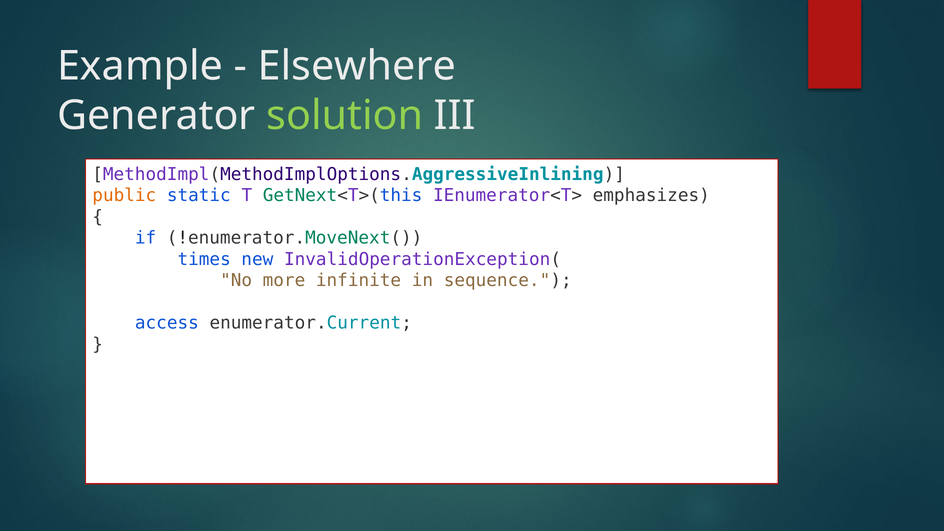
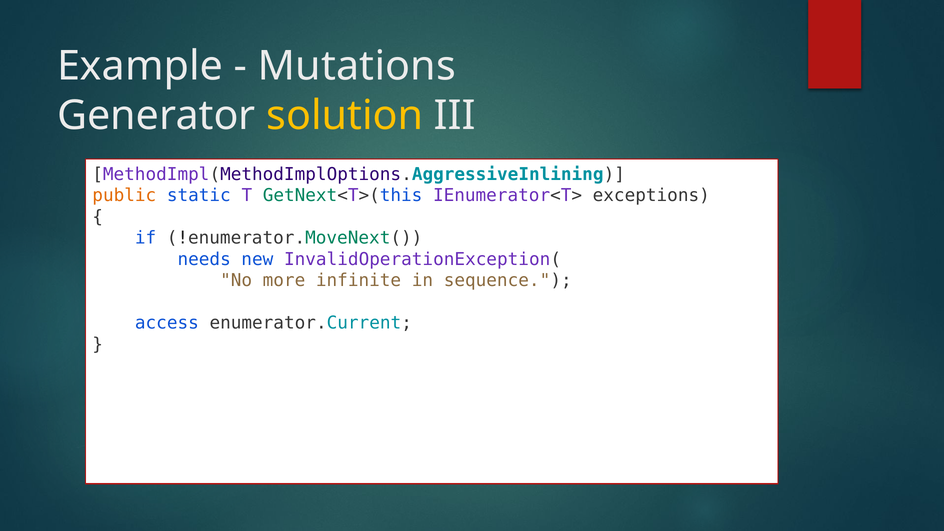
Elsewhere: Elsewhere -> Mutations (357, 66)
solution colour: light green -> yellow (345, 116)
emphasizes: emphasizes -> exceptions (651, 196)
times: times -> needs (204, 259)
